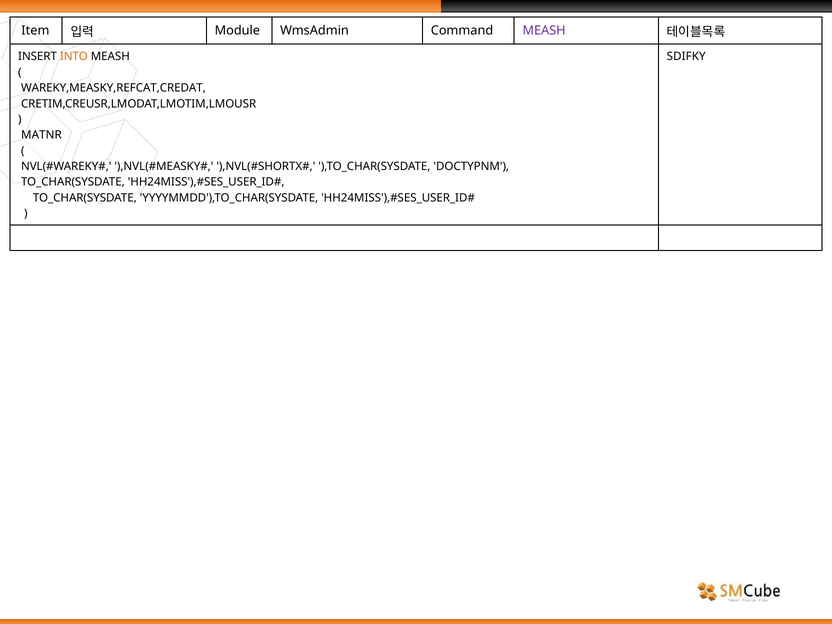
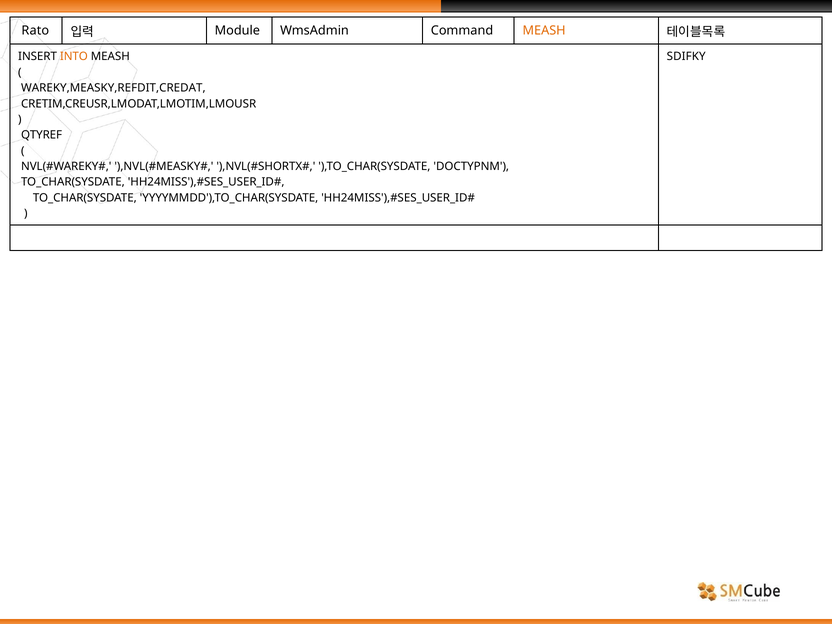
Item: Item -> Rato (35, 31)
MEASH colour: purple -> orange (544, 31)
WAREKY,MEASKY,REFCAT,CREDAT: WAREKY,MEASKY,REFCAT,CREDAT -> WAREKY,MEASKY,REFDIT,CREDAT (113, 88)
MATNR: MATNR -> QTYREF (42, 135)
